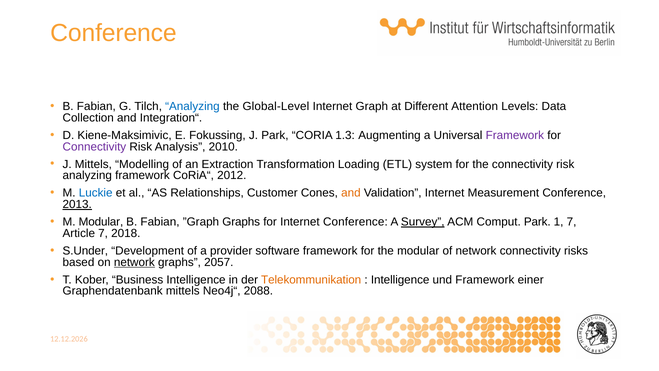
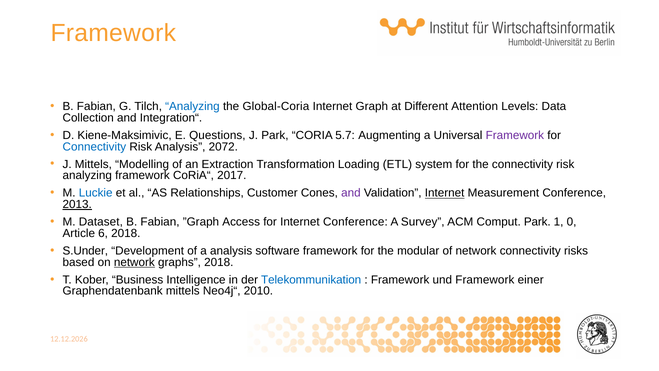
Conference: Conference -> Framework (113, 33)
Global-Level: Global-Level -> Global-Coria (276, 106)
Fokussing: Fokussing -> Questions (217, 135)
1.3: 1.3 -> 5.7 (345, 135)
Connectivity colour: purple -> blue (94, 147)
2010: 2010 -> 2072 (223, 147)
2012: 2012 -> 2017 (232, 175)
and colour: orange -> purple (351, 193)
Internet underline: none -> present (445, 193)
M Modular: Modular -> Dataset (101, 222)
”Graph Graphs: Graphs -> Access (241, 222)
Survey underline: present -> none (423, 222)
1 7: 7 -> 0 (572, 222)
Article 7: 7 -> 6 (103, 233)
a provider: provider -> analysis (231, 251)
graphs 2057: 2057 -> 2018 (219, 262)
Telekommunikation colour: orange -> blue (311, 280)
Intelligence: Intelligence -> Framework (400, 280)
2088: 2088 -> 2010 (258, 291)
